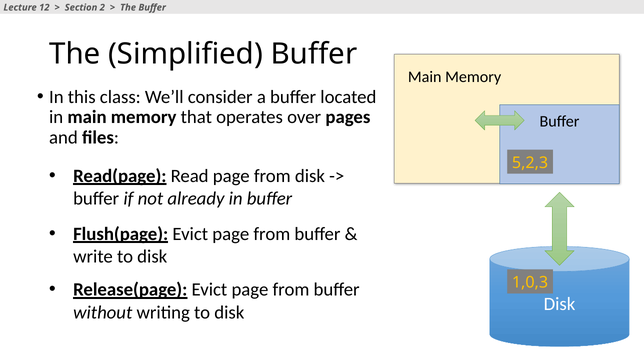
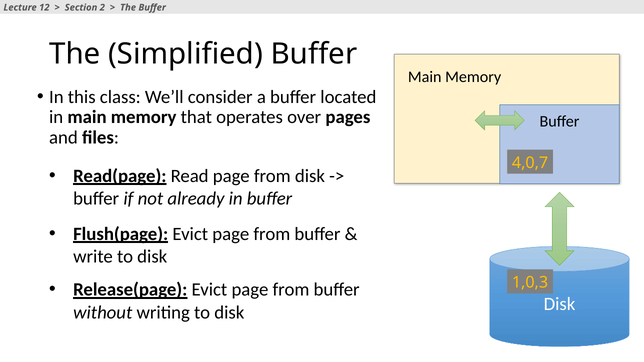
5,2,3: 5,2,3 -> 4,0,7 (530, 163)
